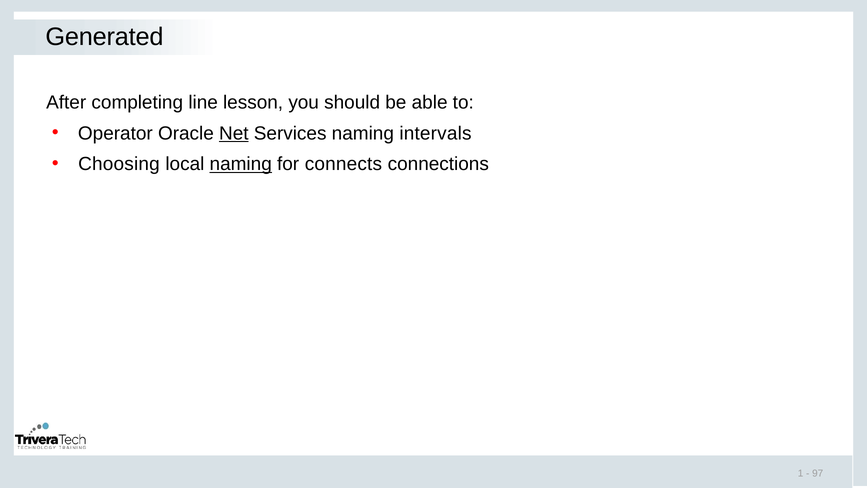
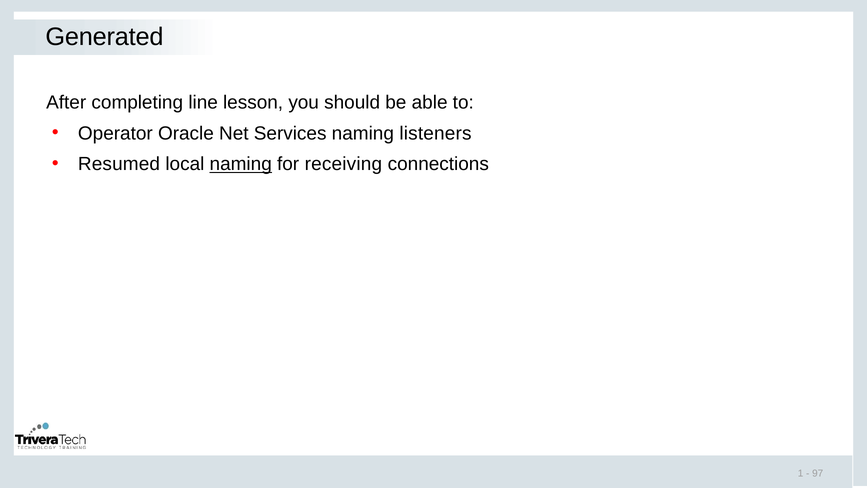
Net underline: present -> none (234, 133)
intervals: intervals -> listeners (435, 133)
Choosing: Choosing -> Resumed (119, 164)
connects: connects -> receiving (343, 164)
